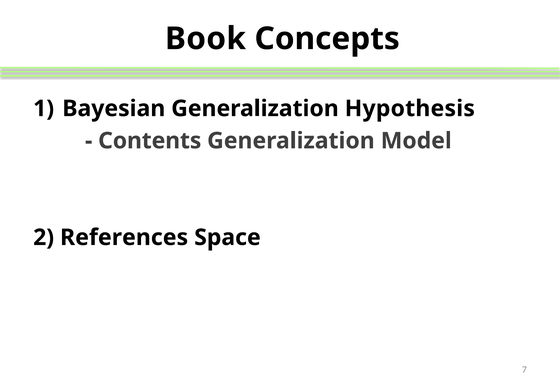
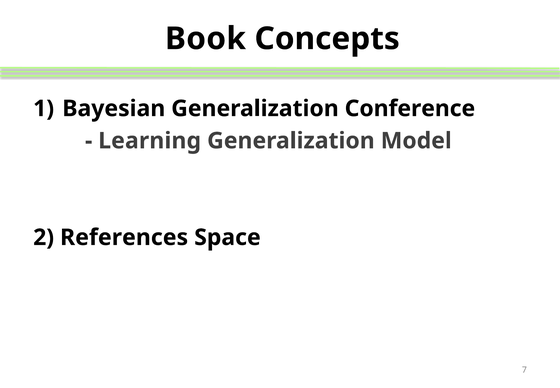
Hypothesis: Hypothesis -> Conference (410, 108)
Contents: Contents -> Learning (150, 141)
